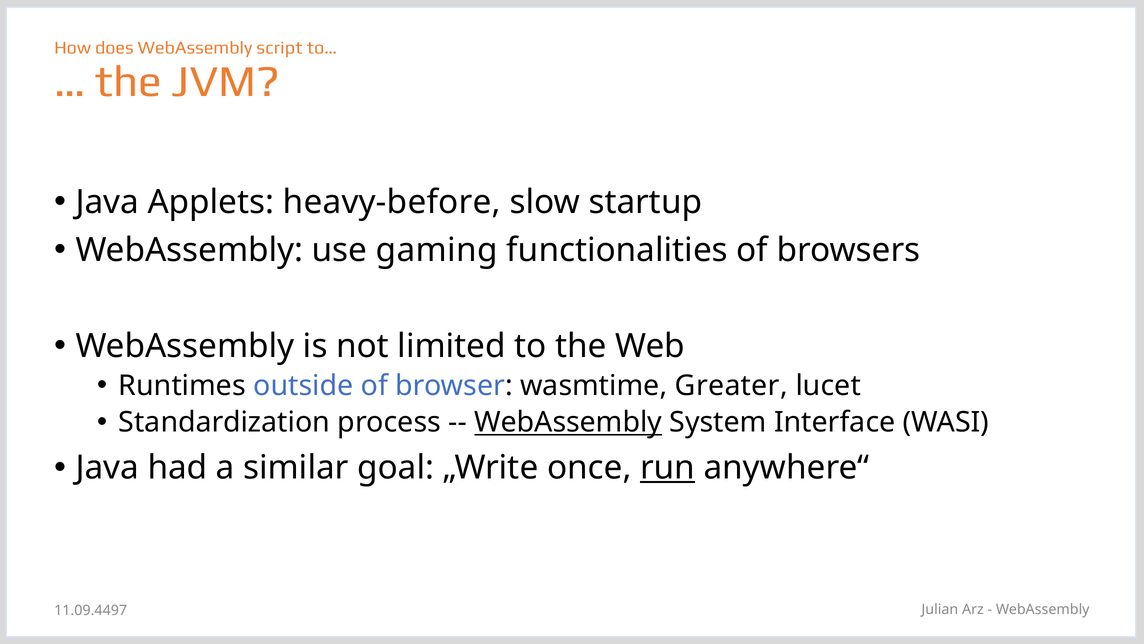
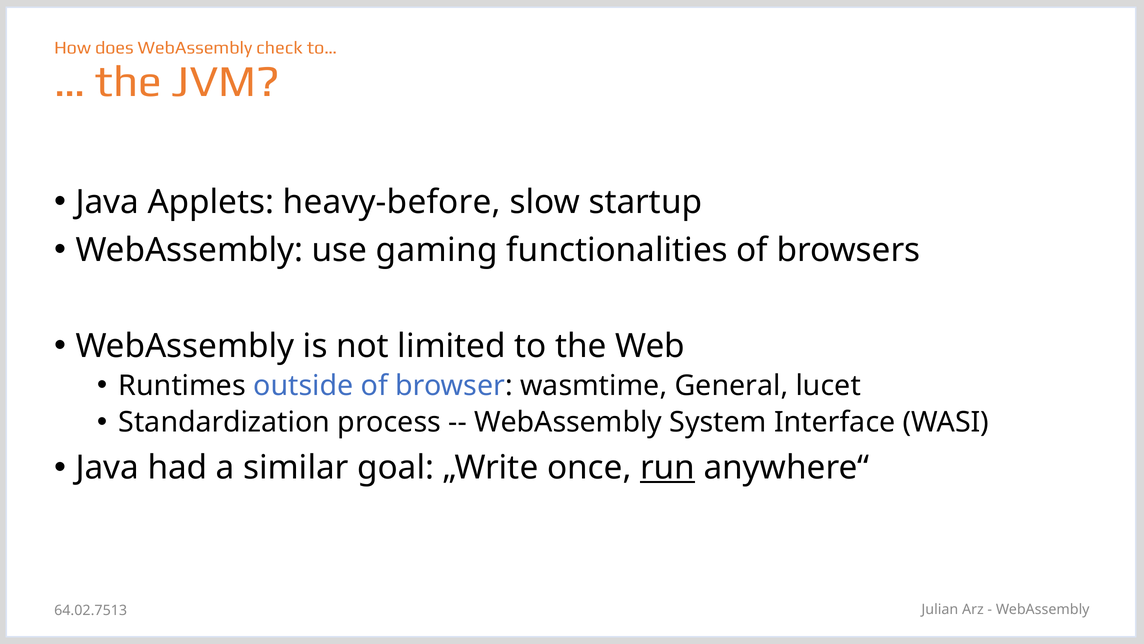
script: script -> check (279, 48)
Greater: Greater -> General (731, 385)
WebAssembly underline: present -> none (568, 422)
11.09.4497: 11.09.4497 -> 64.02.7513 (91, 610)
